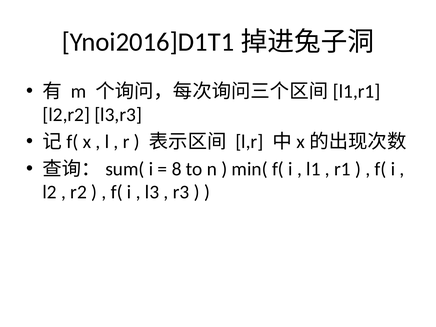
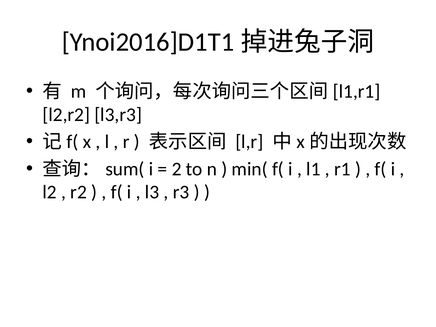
8: 8 -> 2 (177, 169)
